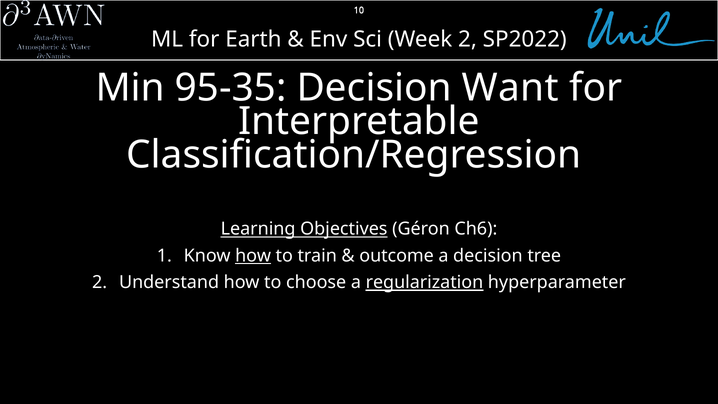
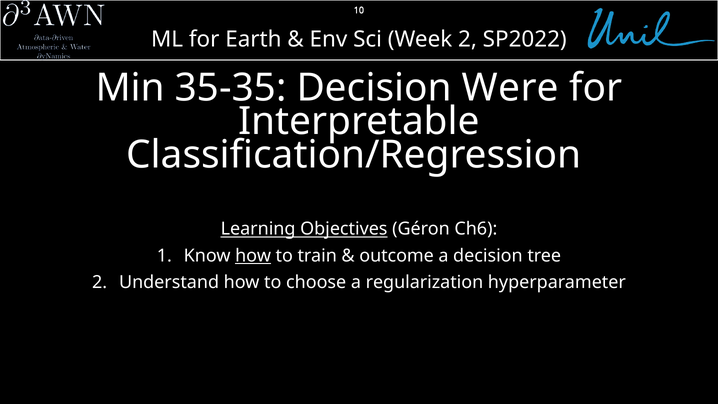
95-35: 95-35 -> 35-35 (231, 88)
Want: Want -> Were (510, 88)
regularization underline: present -> none (424, 282)
